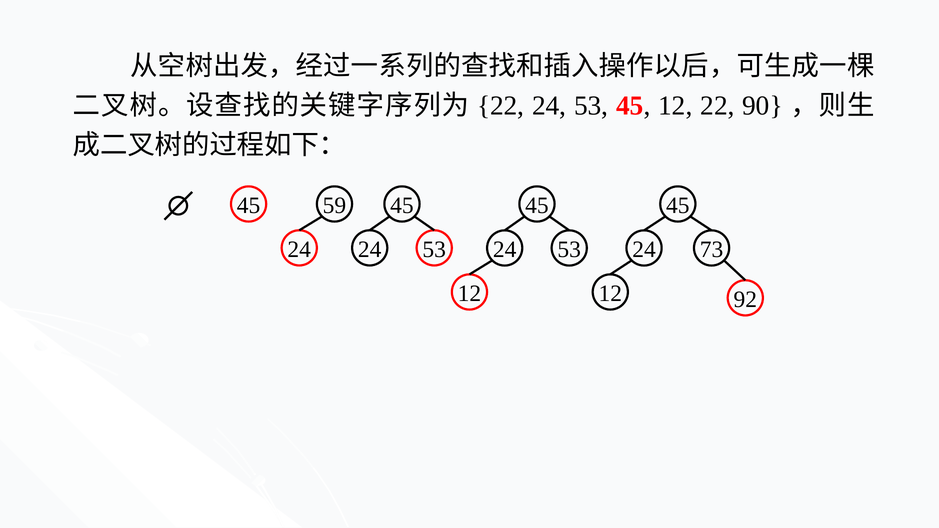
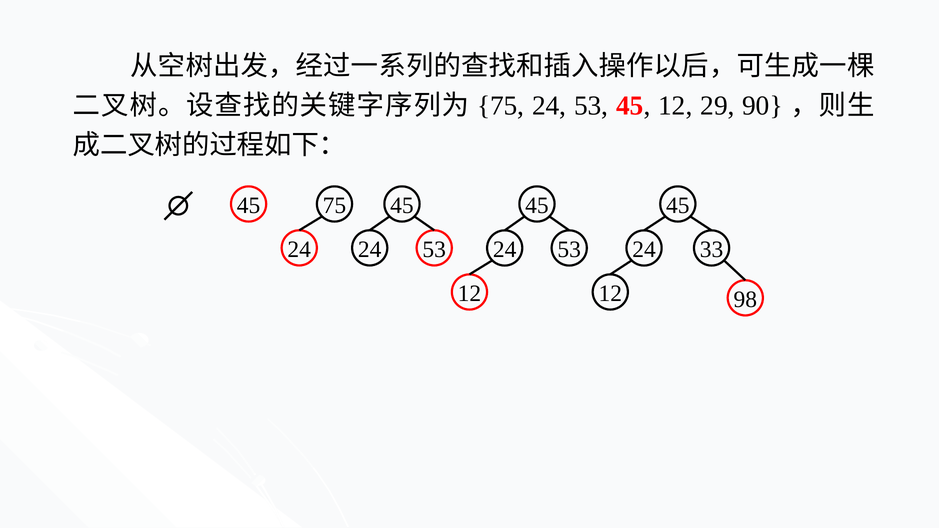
22: 22 -> 75 (501, 106)
12 22: 22 -> 29 (717, 106)
45 59: 59 -> 75 (334, 206)
73: 73 -> 33 (712, 250)
92: 92 -> 98 (745, 300)
